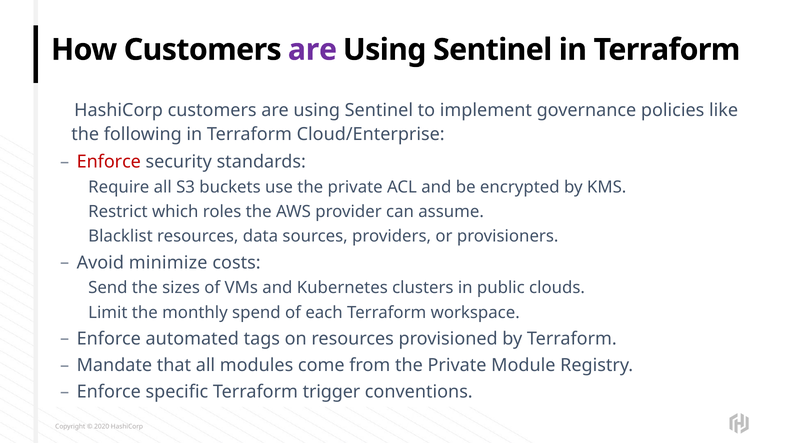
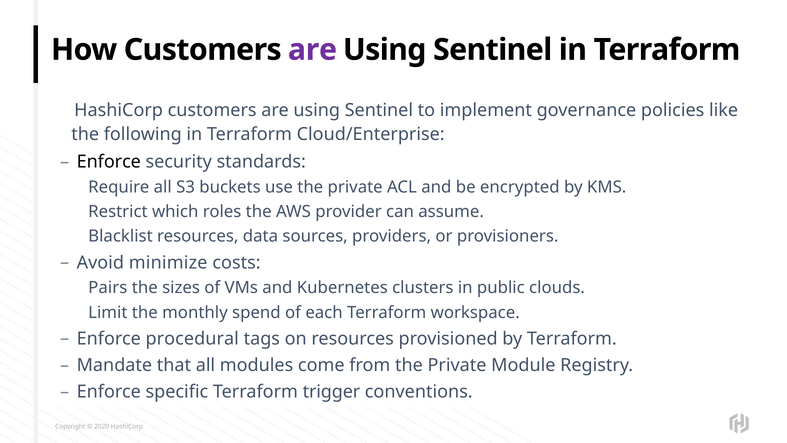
Enforce colour: red -> black (109, 162)
Send: Send -> Pairs (108, 288)
automated: automated -> procedural (192, 338)
